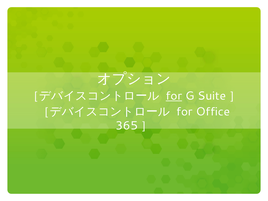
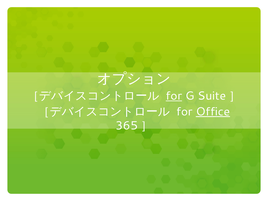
Office underline: none -> present (213, 112)
